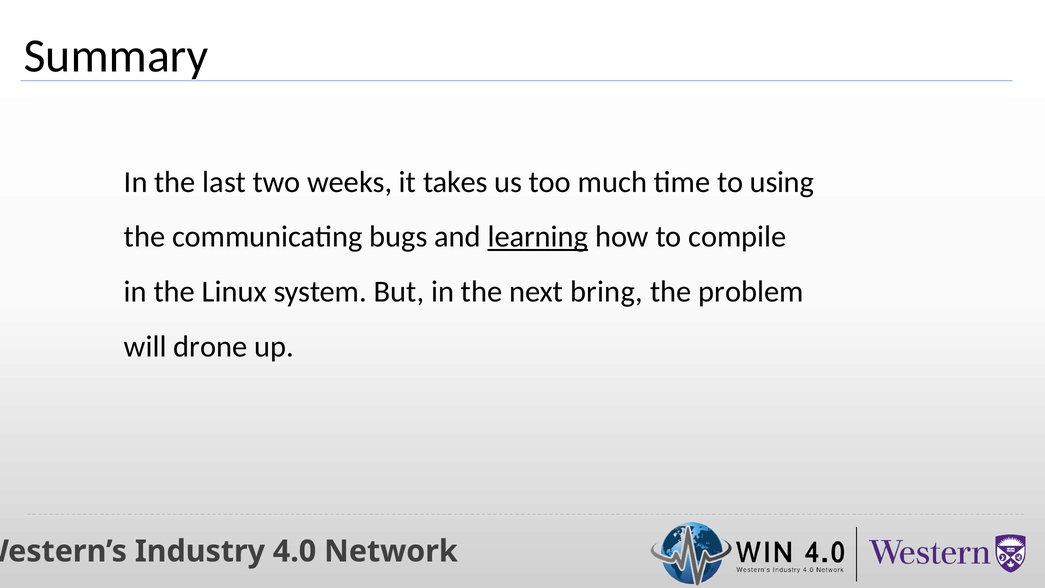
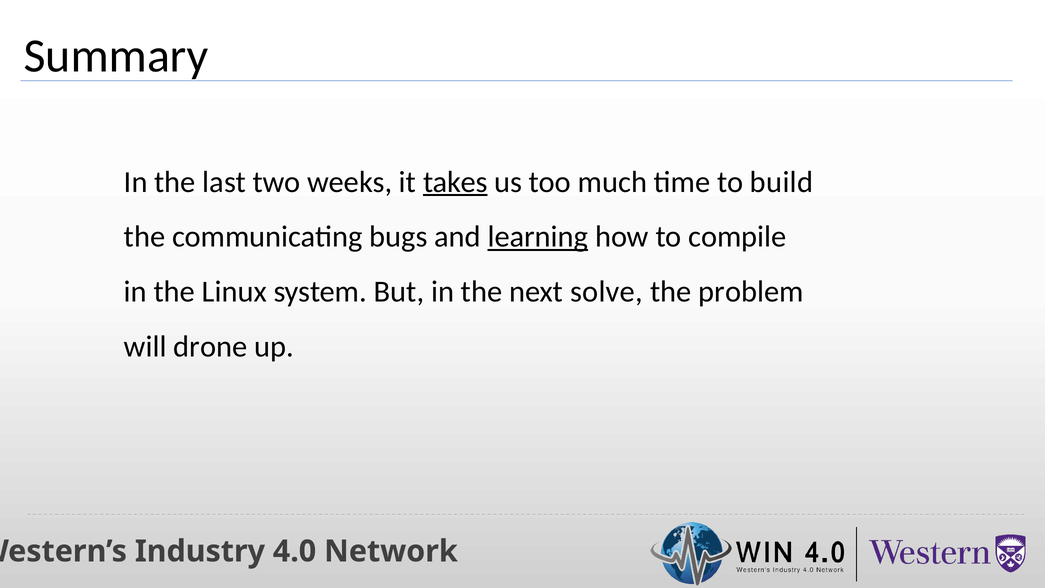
takes underline: none -> present (455, 182)
using: using -> build (782, 182)
bring: bring -> solve (607, 292)
